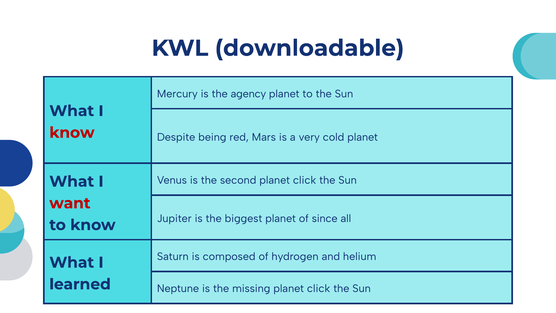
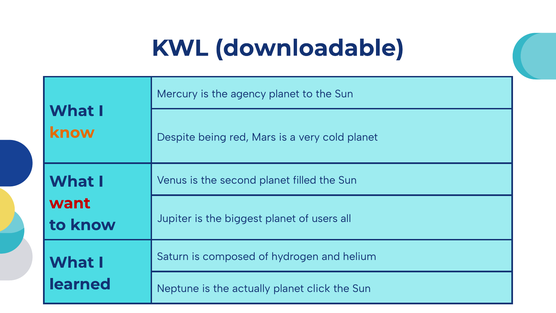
know colour: red -> orange (72, 133)
second planet click: click -> filled (305, 180)
since: since -> users (325, 218)
missing: missing -> actually (251, 288)
